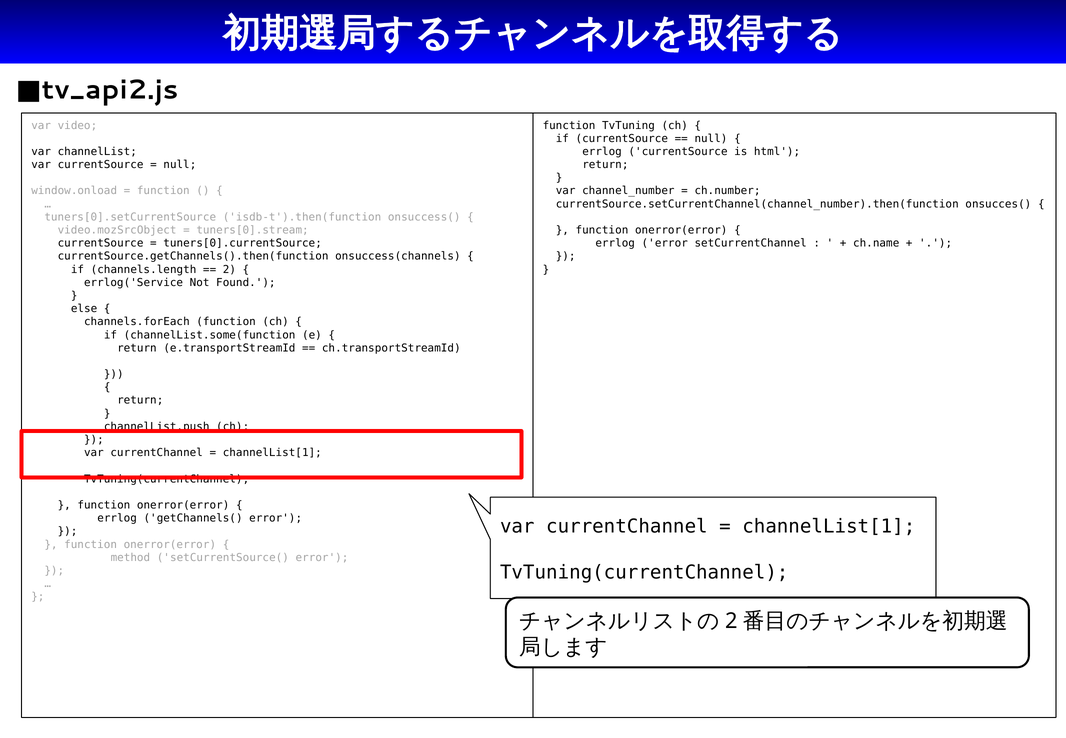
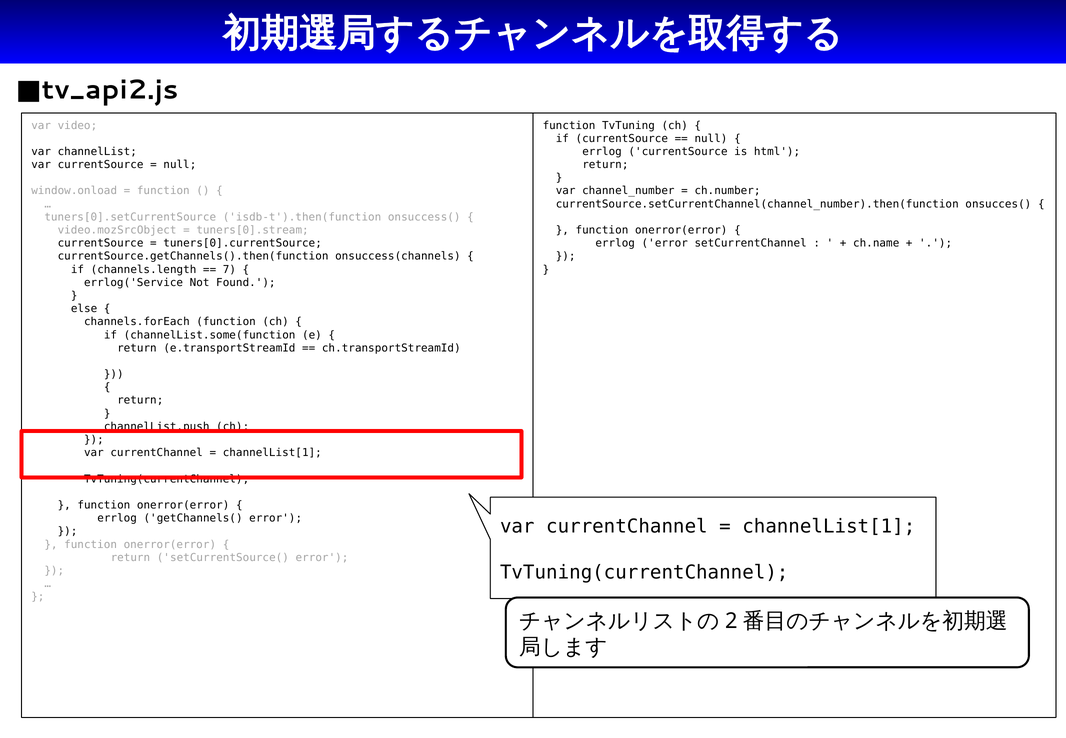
2: 2 -> 7 (229, 269)
method: method -> return (130, 558)
